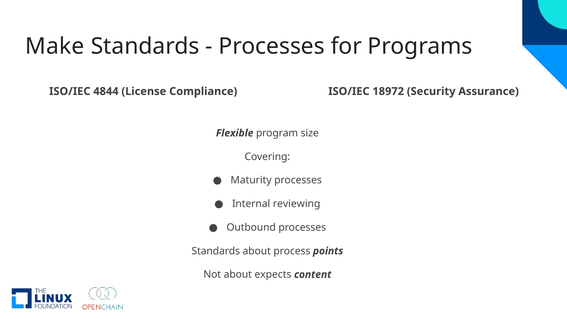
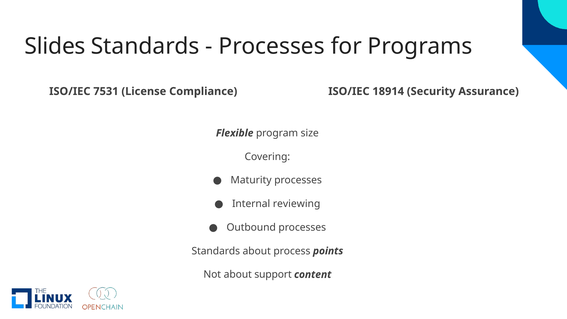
Make: Make -> Slides (55, 46)
4844: 4844 -> 7531 (106, 91)
18972: 18972 -> 18914 (388, 91)
expects: expects -> support (273, 274)
